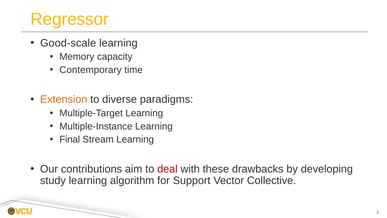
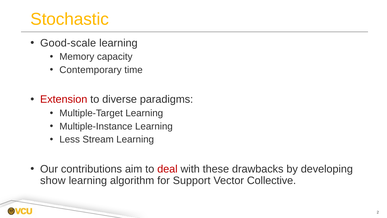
Regressor: Regressor -> Stochastic (70, 19)
Extension colour: orange -> red (64, 99)
Final: Final -> Less (70, 139)
study: study -> show (53, 180)
